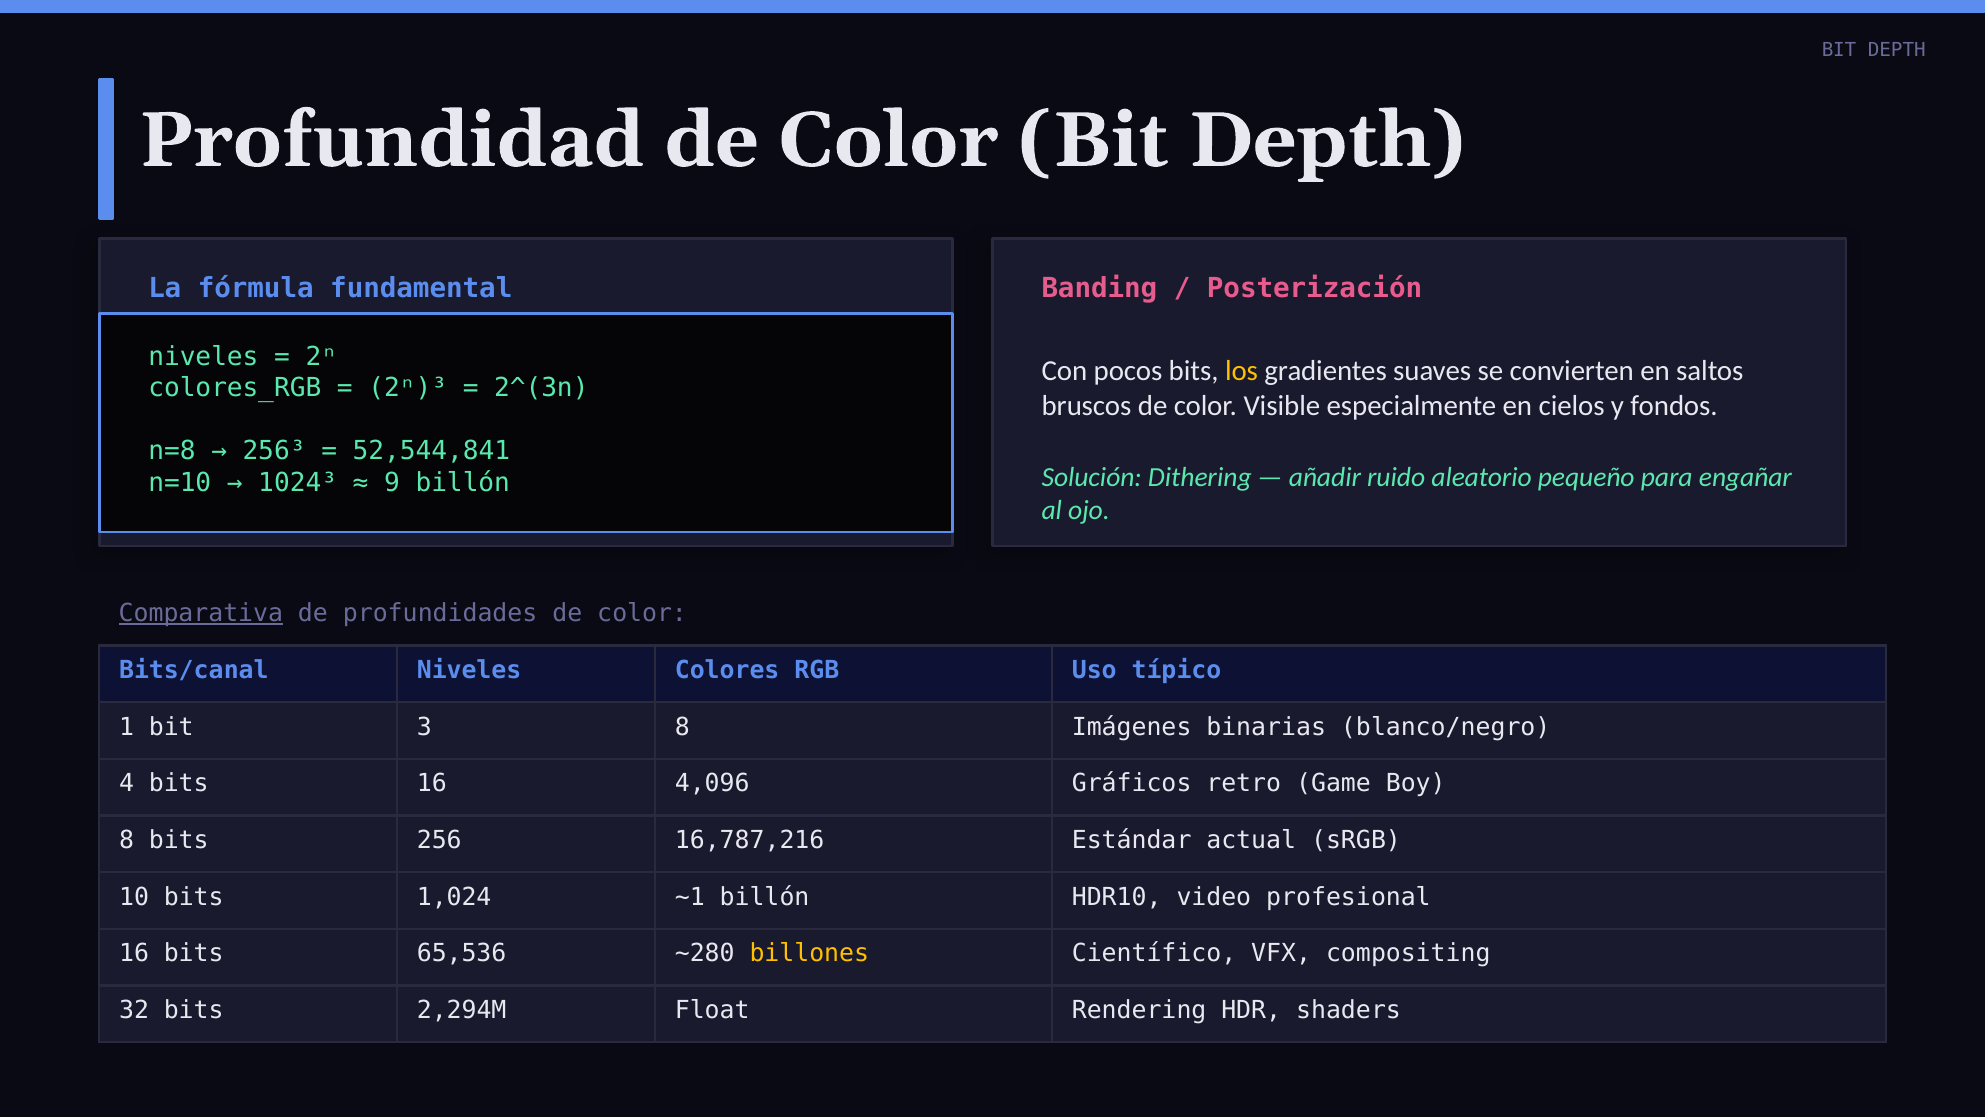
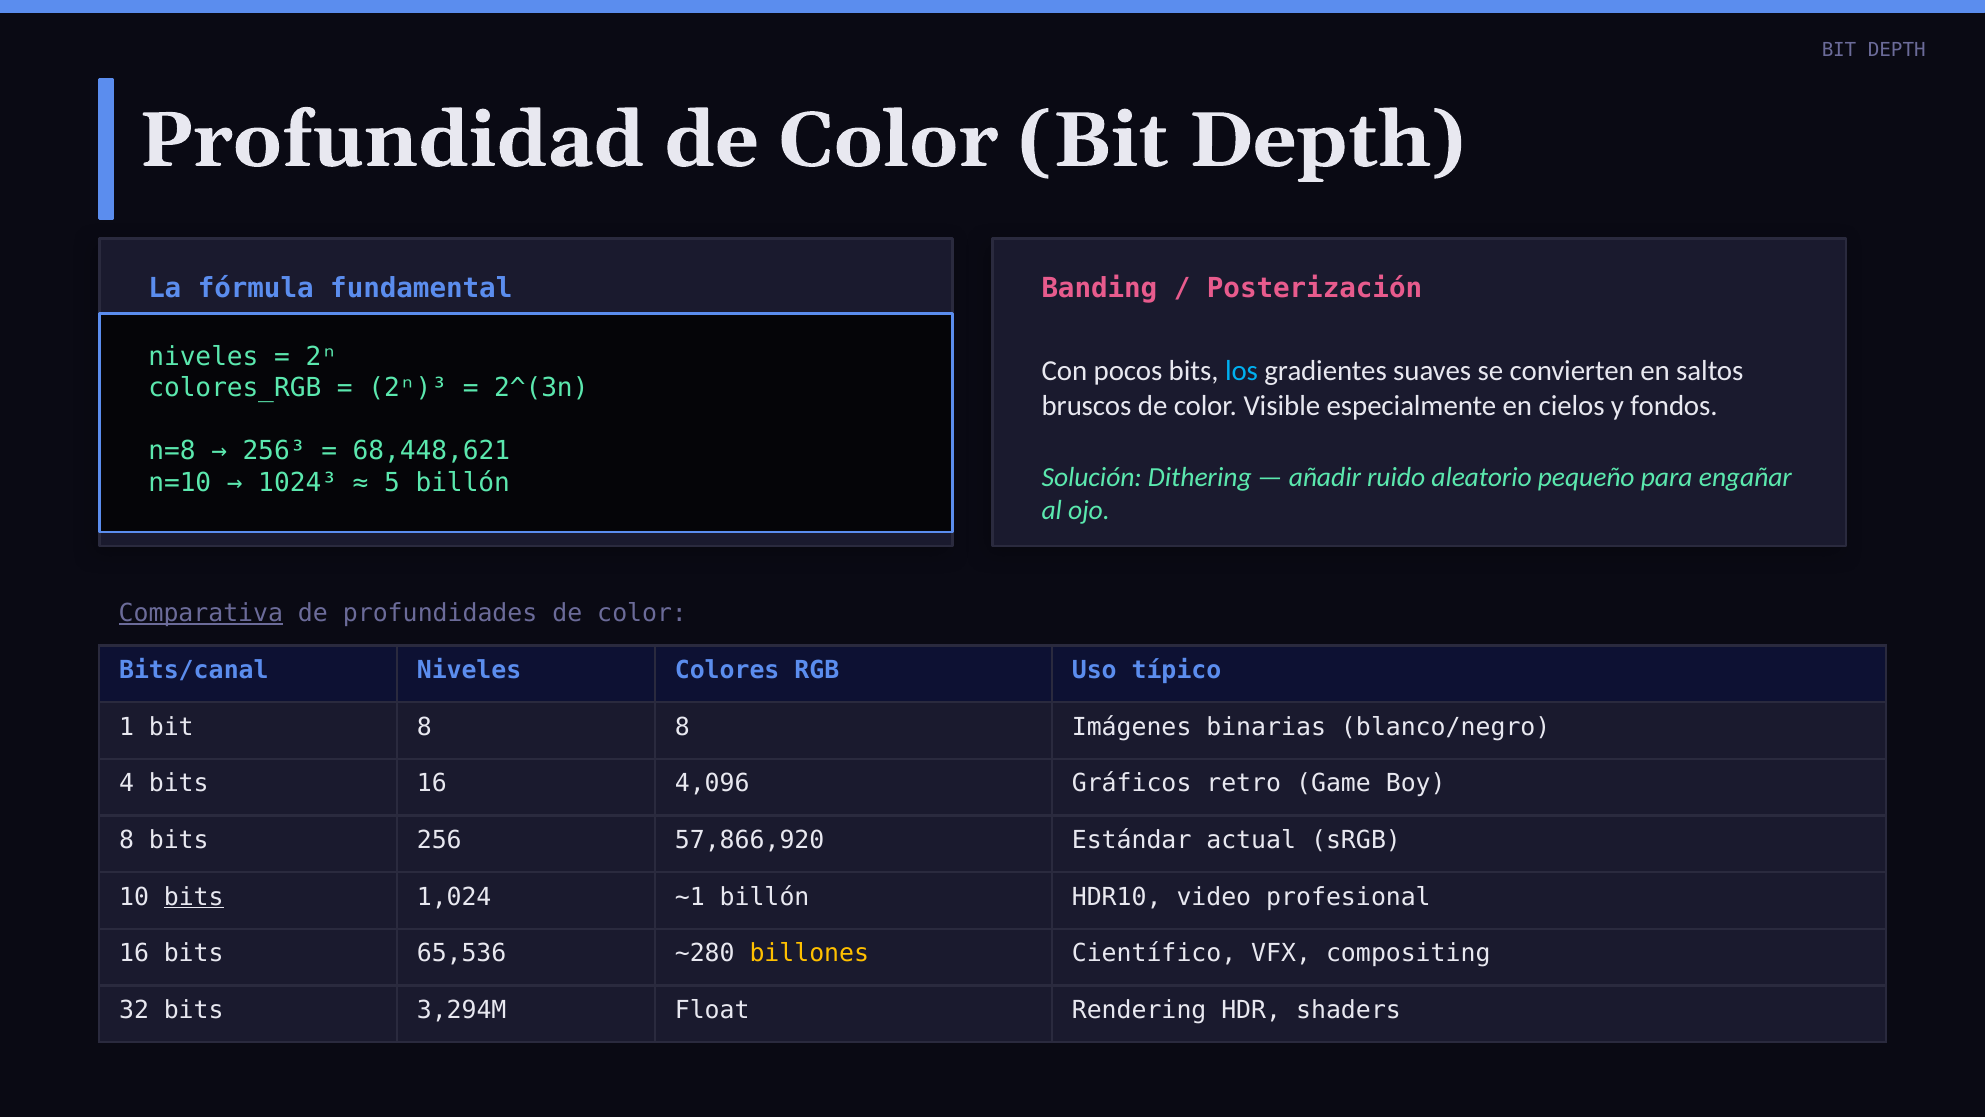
los colour: yellow -> light blue (1242, 371)
52,544,841: 52,544,841 -> 68,448,621 (431, 451)
9: 9 -> 5 (392, 482)
bit 3: 3 -> 8 (424, 727)
16,787,216: 16,787,216 -> 57,866,920 (750, 840)
bits underline: none -> present (194, 897)
2,294M: 2,294M -> 3,294M (462, 1010)
